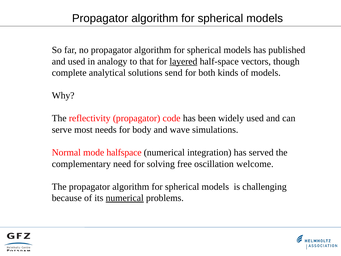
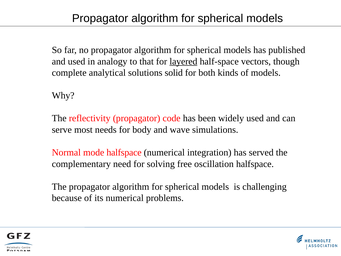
send: send -> solid (174, 73)
oscillation welcome: welcome -> halfspace (255, 164)
numerical underline: present -> none (125, 198)
